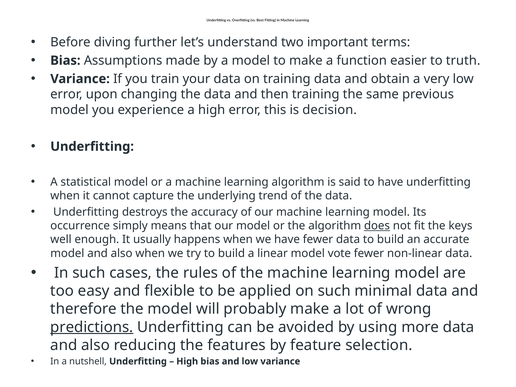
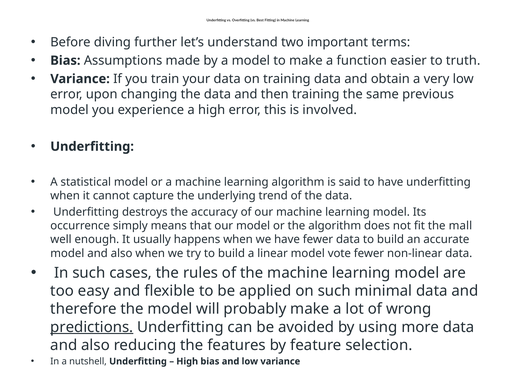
decision: decision -> involved (330, 110)
does underline: present -> none (377, 226)
keys: keys -> mall (460, 226)
